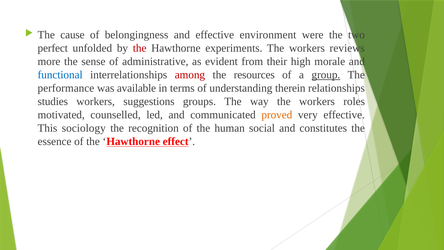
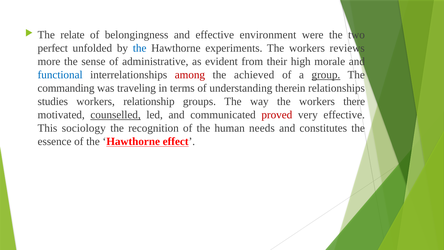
cause: cause -> relate (72, 35)
the colour: red -> blue (140, 48)
resources: resources -> achieved (254, 75)
performance: performance -> commanding (66, 88)
available: available -> traveling (136, 88)
suggestions: suggestions -> relationship (149, 101)
roles: roles -> there (354, 101)
counselled underline: none -> present (116, 115)
proved colour: orange -> red (277, 115)
social: social -> needs (262, 128)
